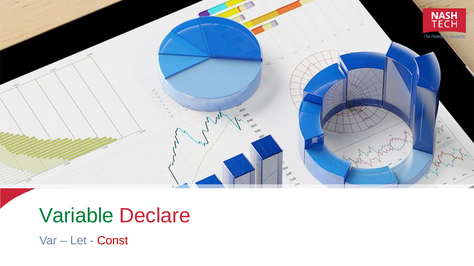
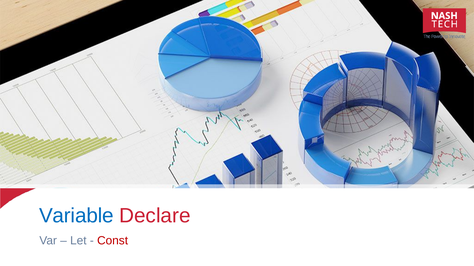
Variable colour: green -> blue (76, 216)
